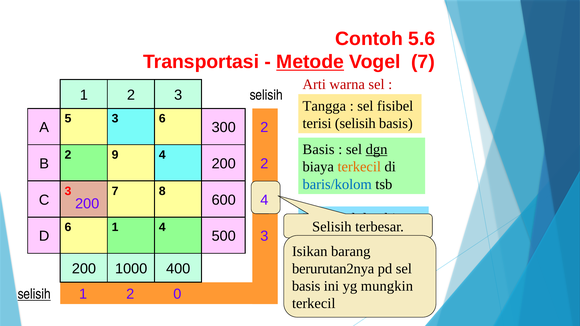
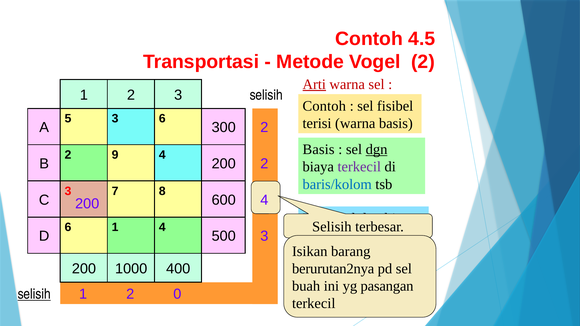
5.6: 5.6 -> 4.5 (422, 39)
Metode underline: present -> none (310, 62)
Vogel 7: 7 -> 2 (423, 62)
Arti underline: none -> present (314, 84)
Tangga: Tangga -> Contoh (324, 106)
terisi selisih: selisih -> warna (355, 123)
terkecil colour: orange -> purple (359, 167)
basis: basis -> buah (306, 286)
mungkin: mungkin -> pasangan (387, 286)
